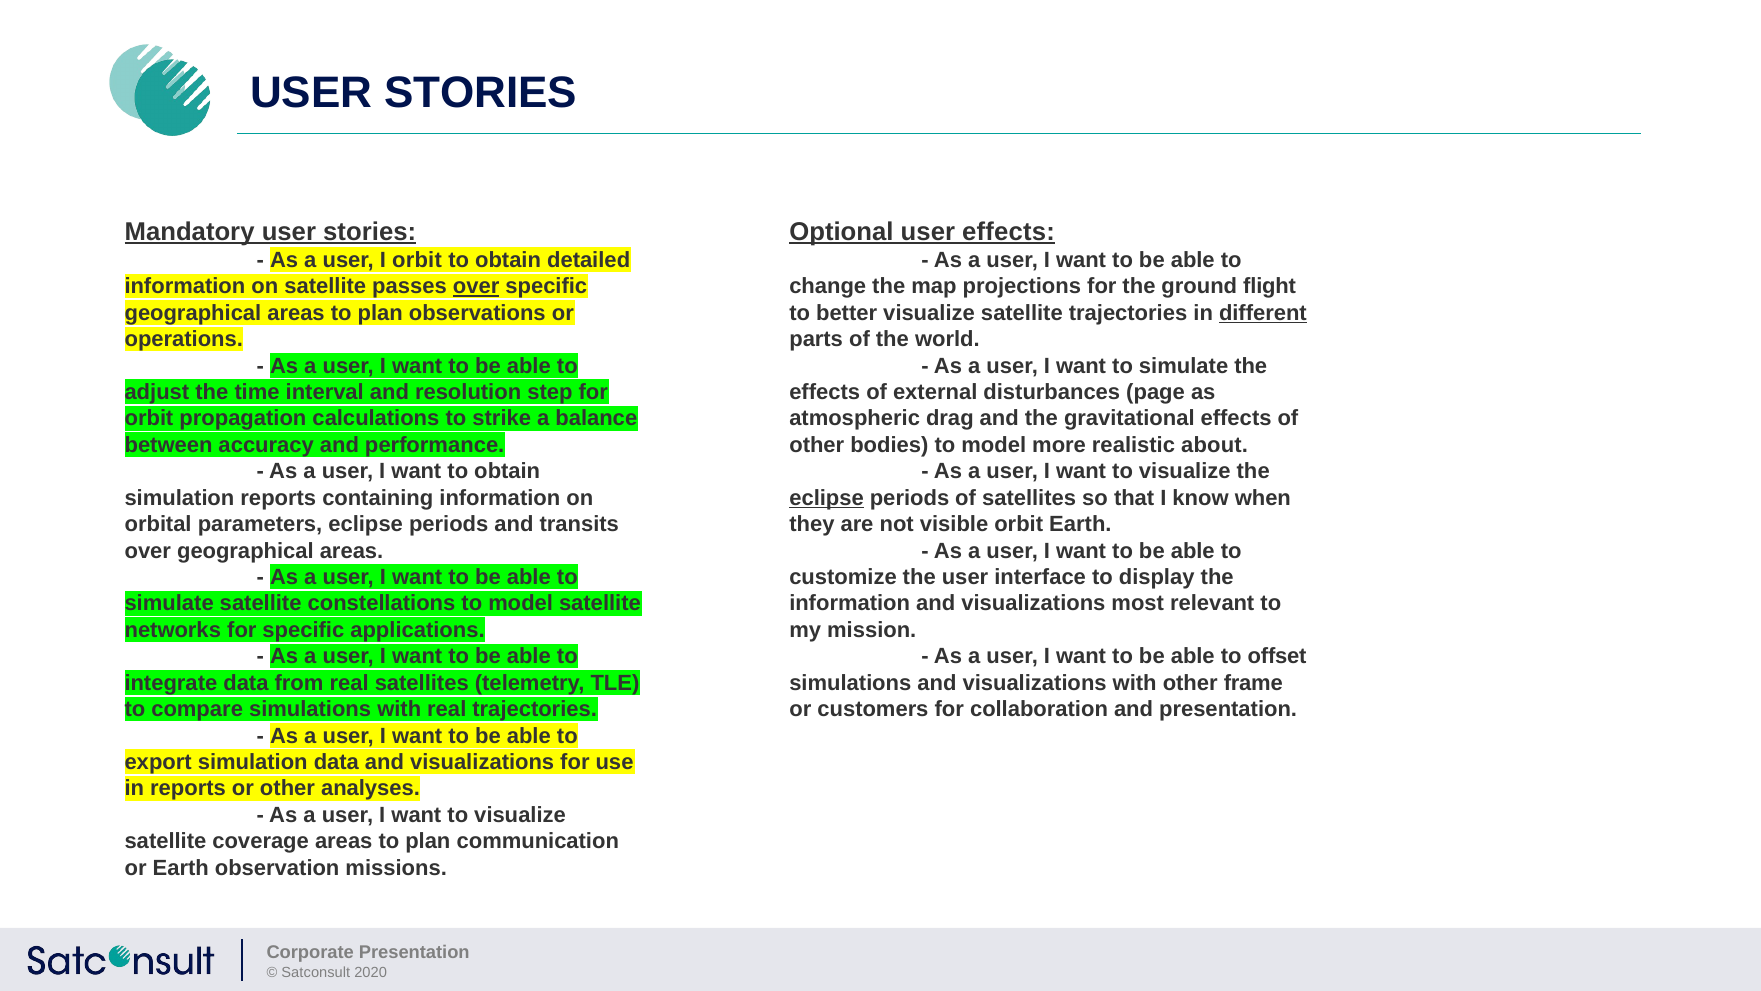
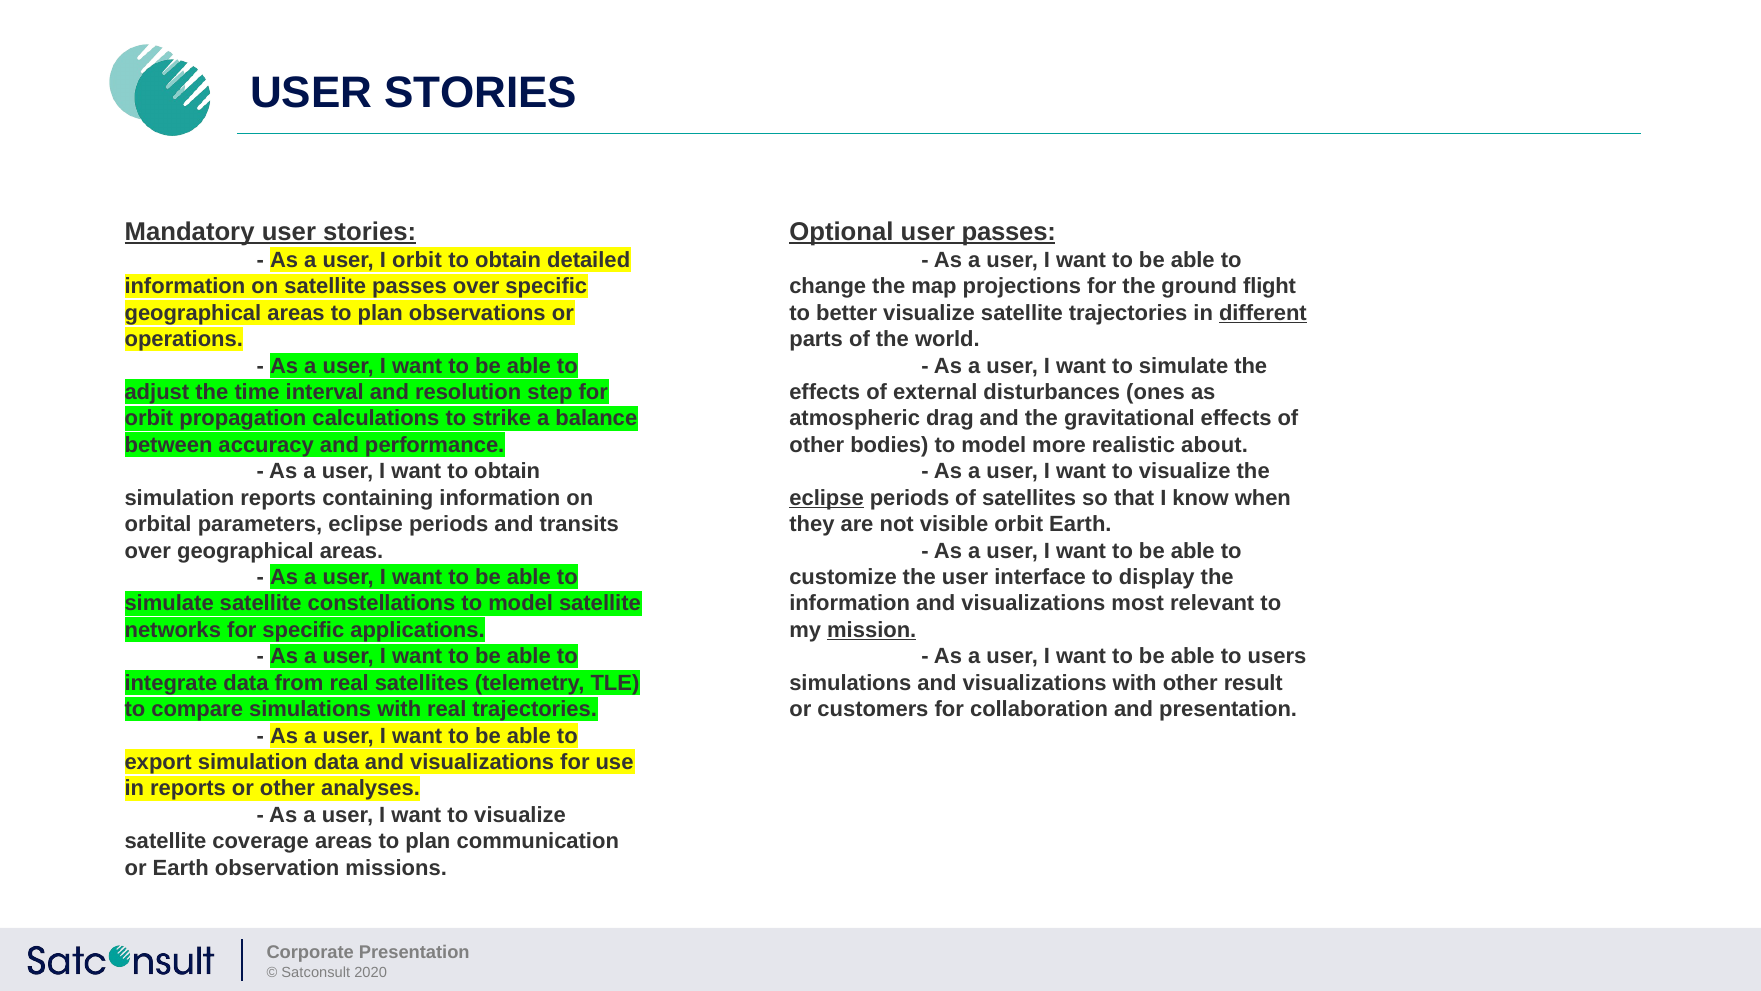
user effects: effects -> passes (1009, 232)
over underline: present -> none (476, 286)
page: page -> ones (1156, 392)
mission underline: none -> present (872, 630)
offset: offset -> users (1277, 656)
frame: frame -> result (1253, 683)
